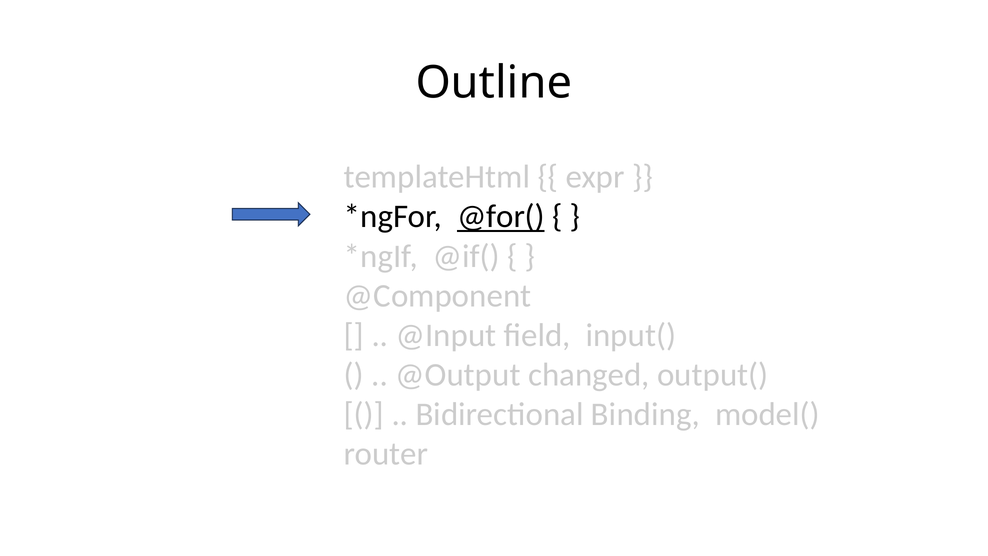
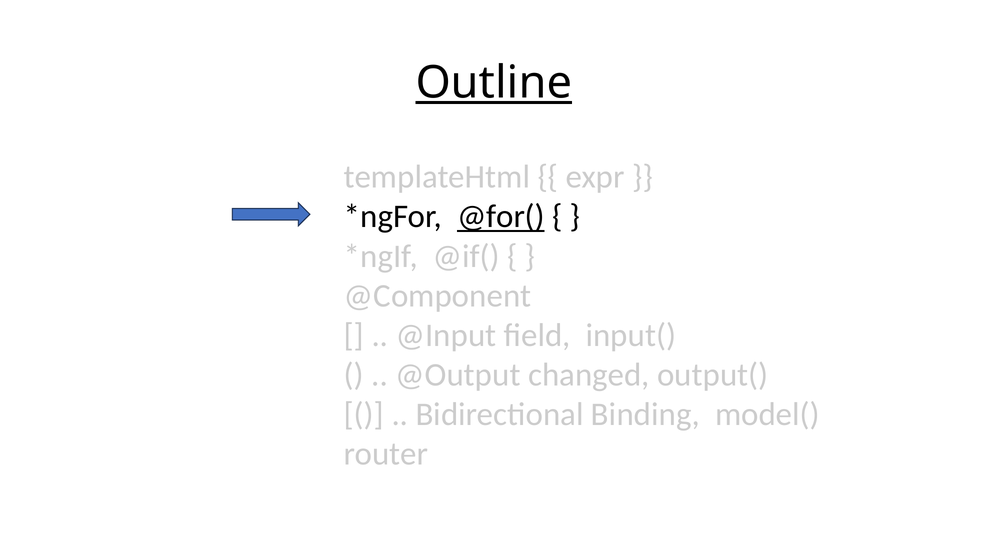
Outline underline: none -> present (494, 83)
